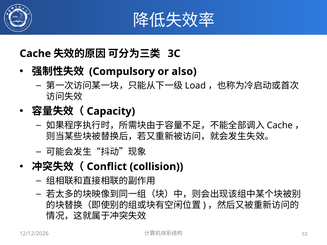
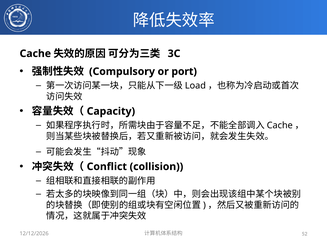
also: also -> port (184, 72)
